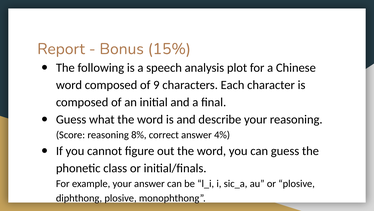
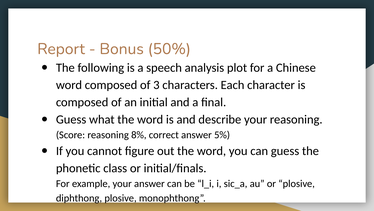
15%: 15% -> 50% (169, 49)
9: 9 -> 3 (156, 85)
4%: 4% -> 5% (222, 134)
